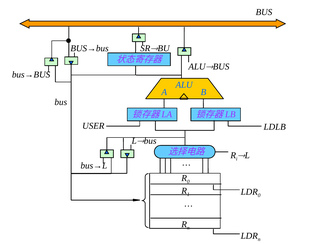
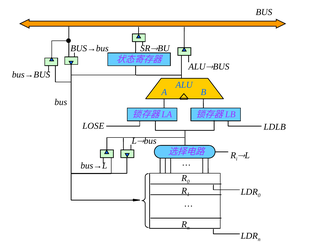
USER: USER -> LOSE (93, 126)
